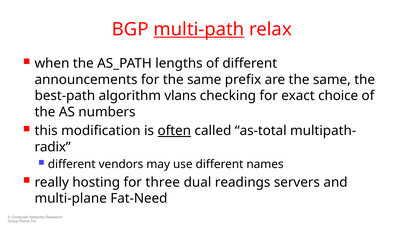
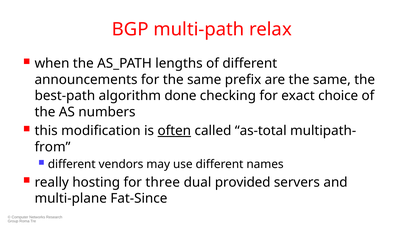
multi-path underline: present -> none (199, 29)
vlans: vlans -> done (180, 96)
radix: radix -> from (53, 147)
readings: readings -> provided (243, 182)
Fat-Need: Fat-Need -> Fat-Since (139, 199)
